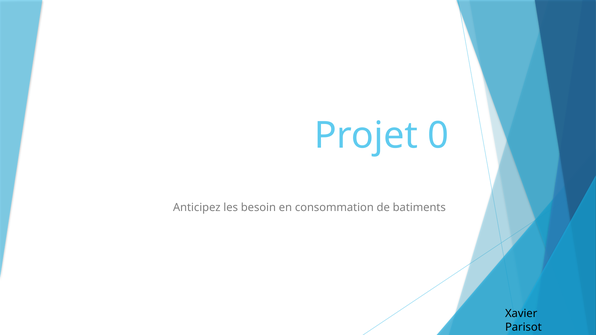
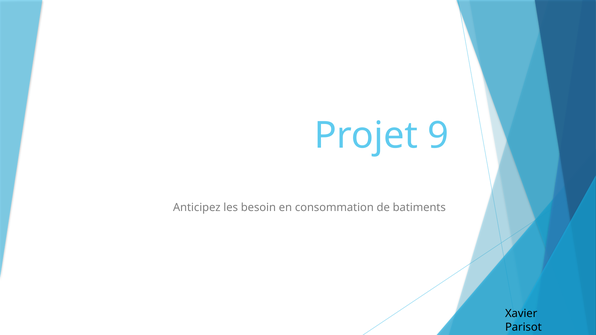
0: 0 -> 9 (438, 136)
